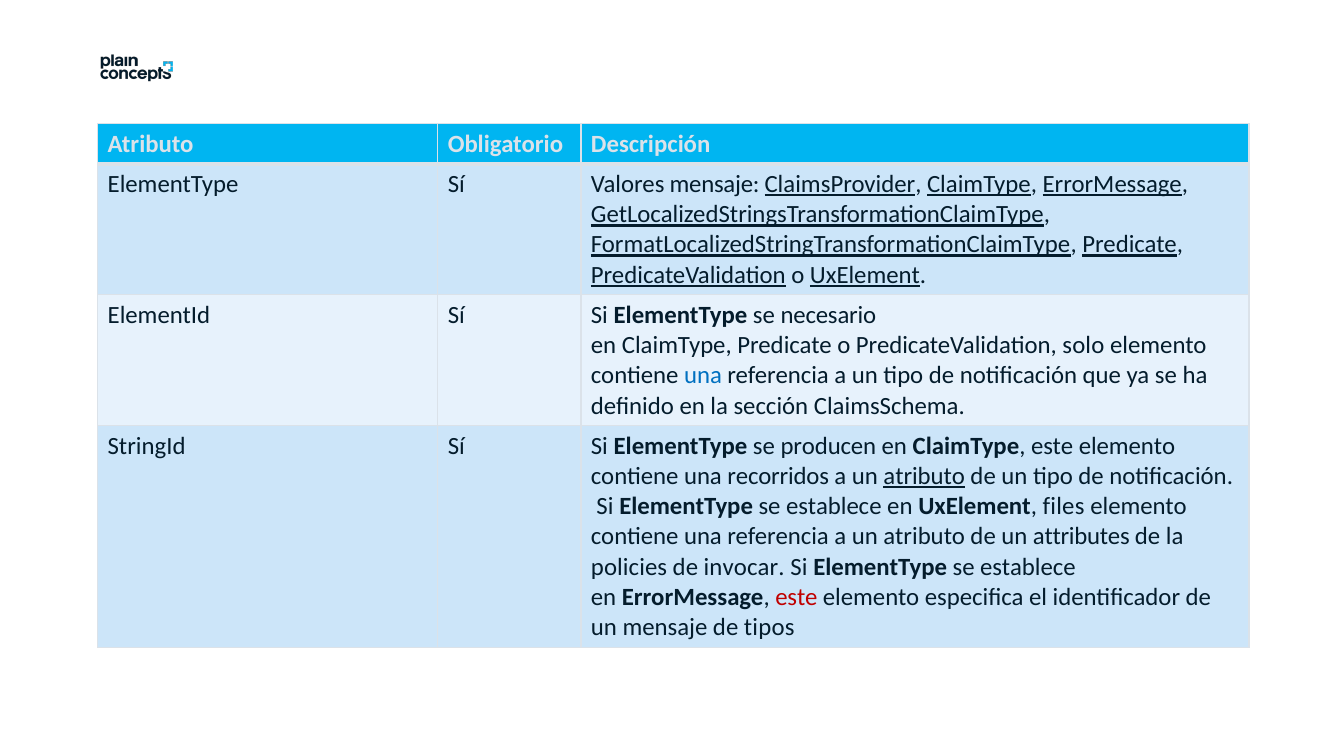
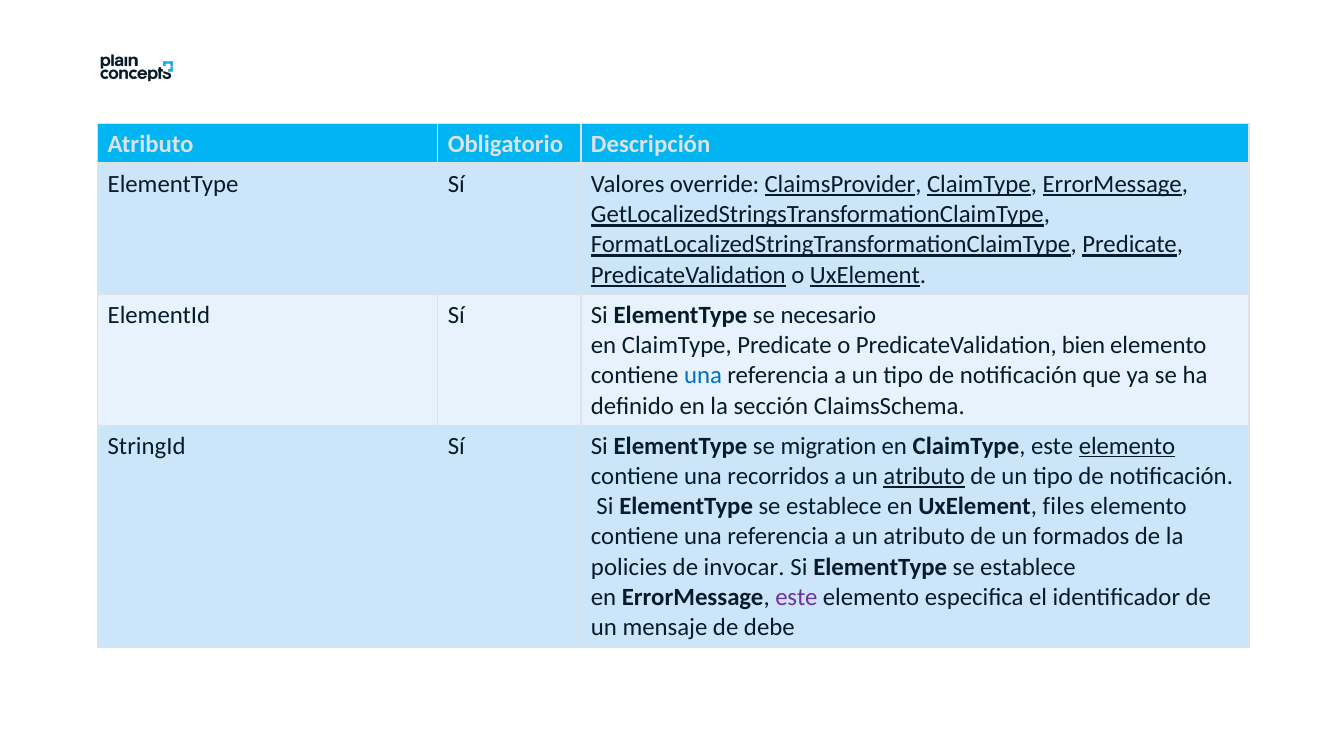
Valores mensaje: mensaje -> override (715, 184)
solo: solo -> bien (1084, 346)
producen: producen -> migration (828, 446)
elemento underline: none -> present (1127, 446)
attributes: attributes -> formados (1081, 537)
este colour: red -> purple (796, 598)
tipos: tipos -> debe (769, 628)
